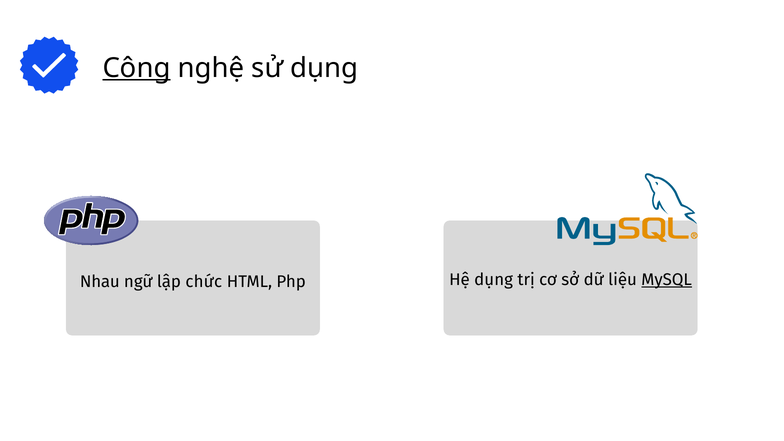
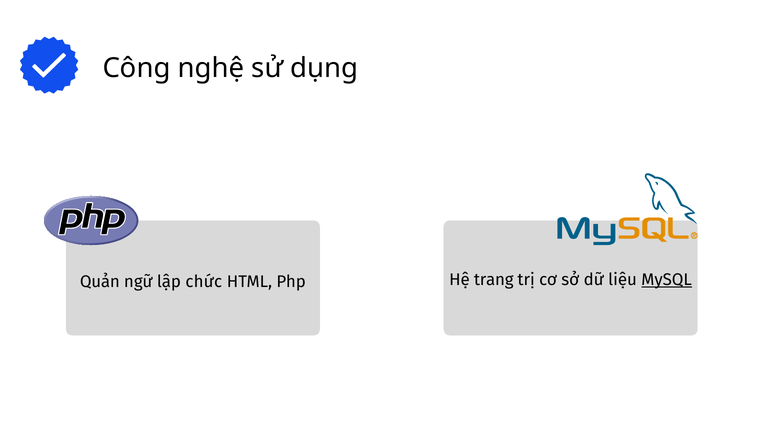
Công underline: present -> none (137, 68)
Nhau: Nhau -> Quản (100, 282)
dụng: dụng -> trang (494, 280)
